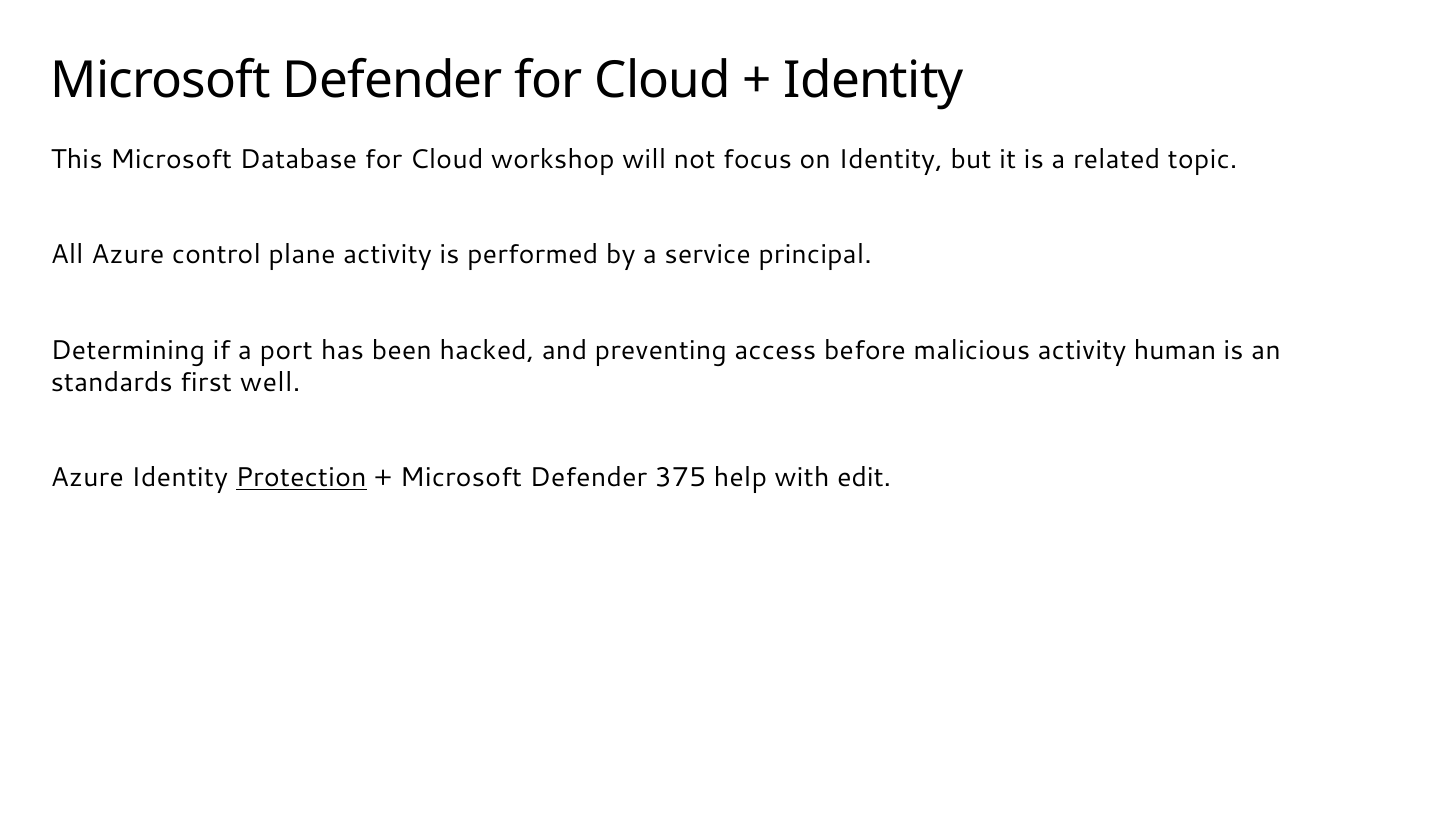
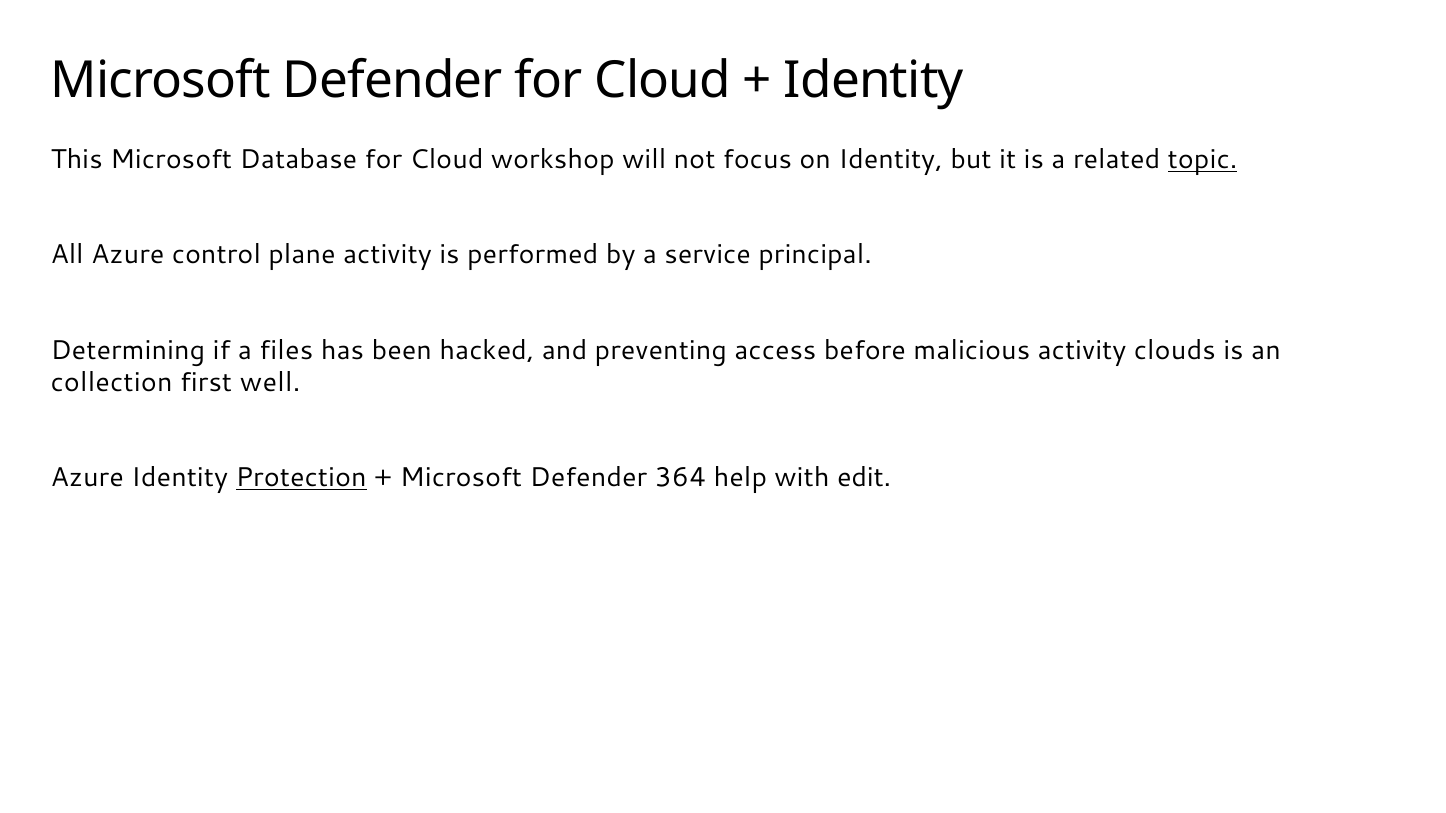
topic underline: none -> present (1202, 160)
port: port -> files (286, 350)
human: human -> clouds (1175, 350)
standards: standards -> collection (112, 383)
375: 375 -> 364 (681, 478)
